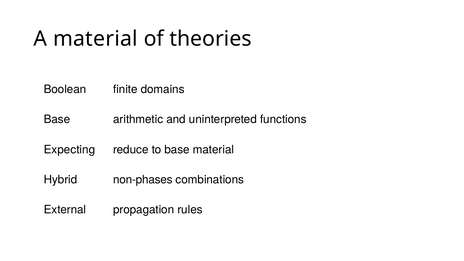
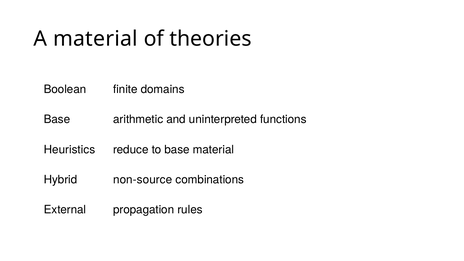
Expecting: Expecting -> Heuristics (70, 150)
non-phases: non-phases -> non-source (143, 180)
